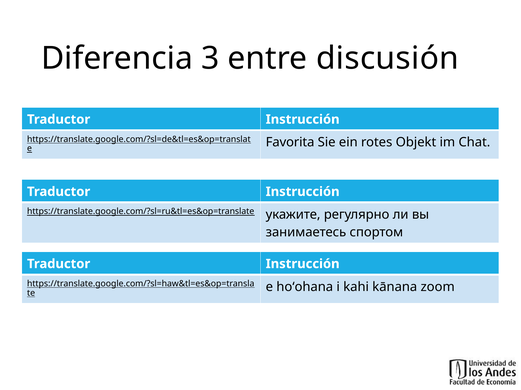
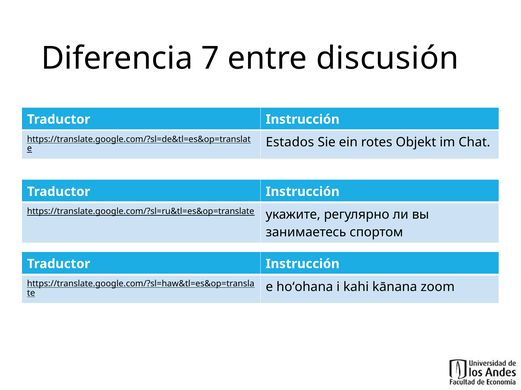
3: 3 -> 7 (210, 58)
Favorita: Favorita -> Estados (290, 143)
